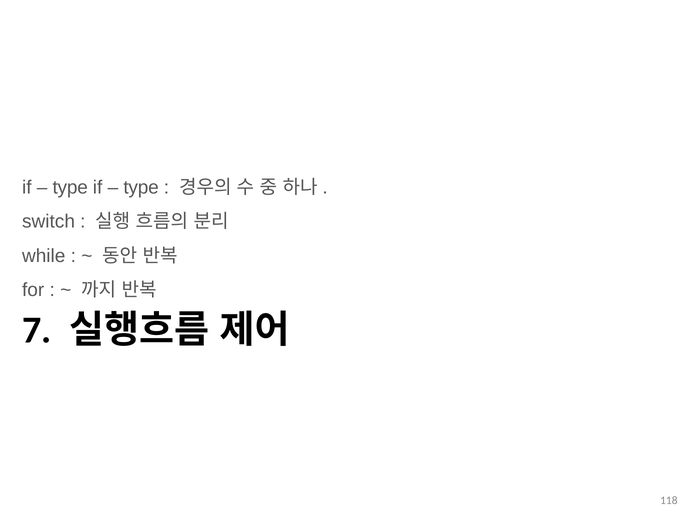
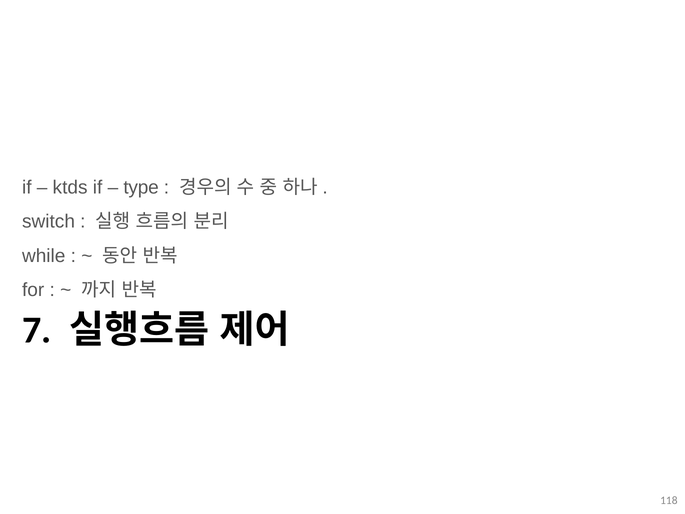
type: type -> ktds (70, 187)
